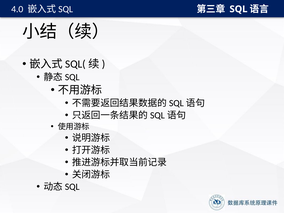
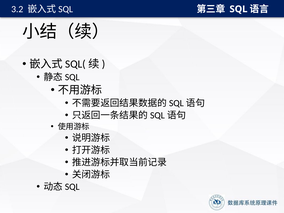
4.0: 4.0 -> 3.2 (17, 9)
